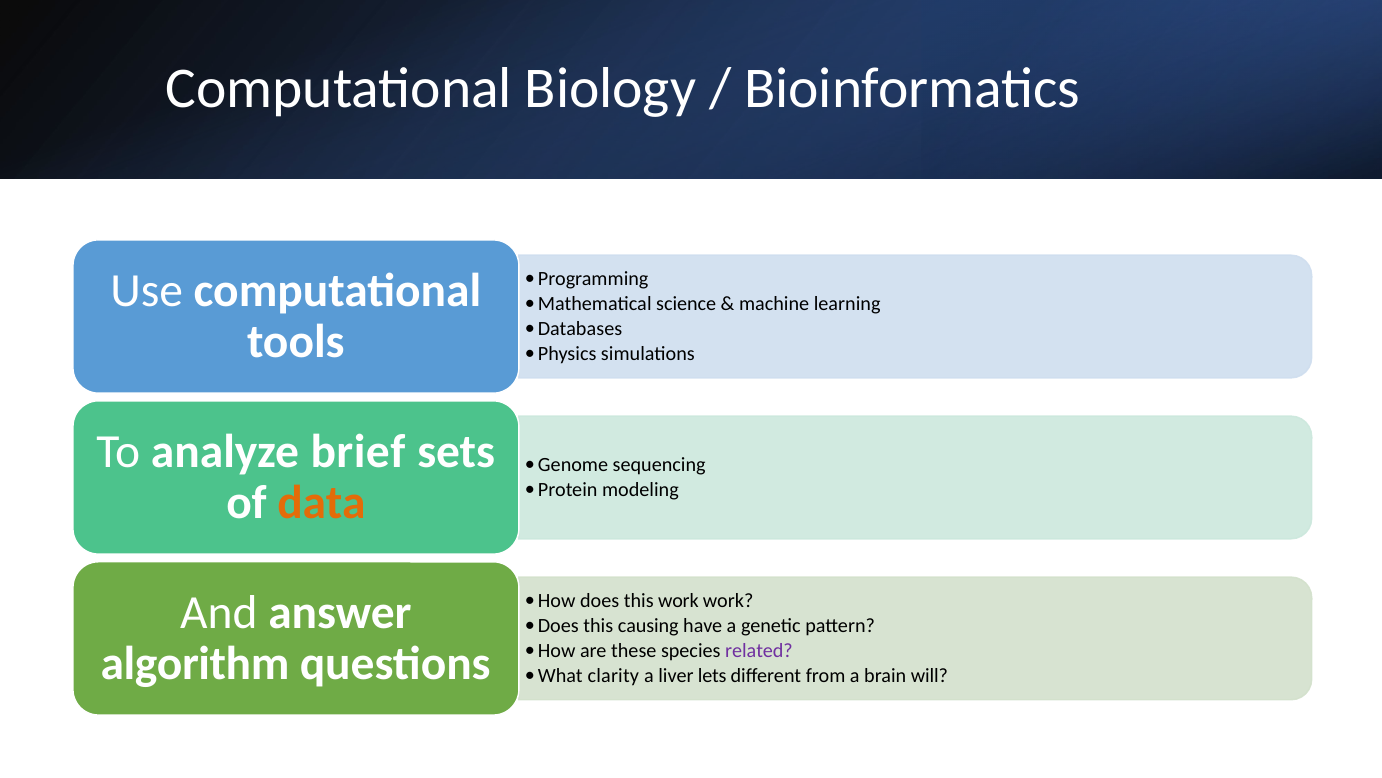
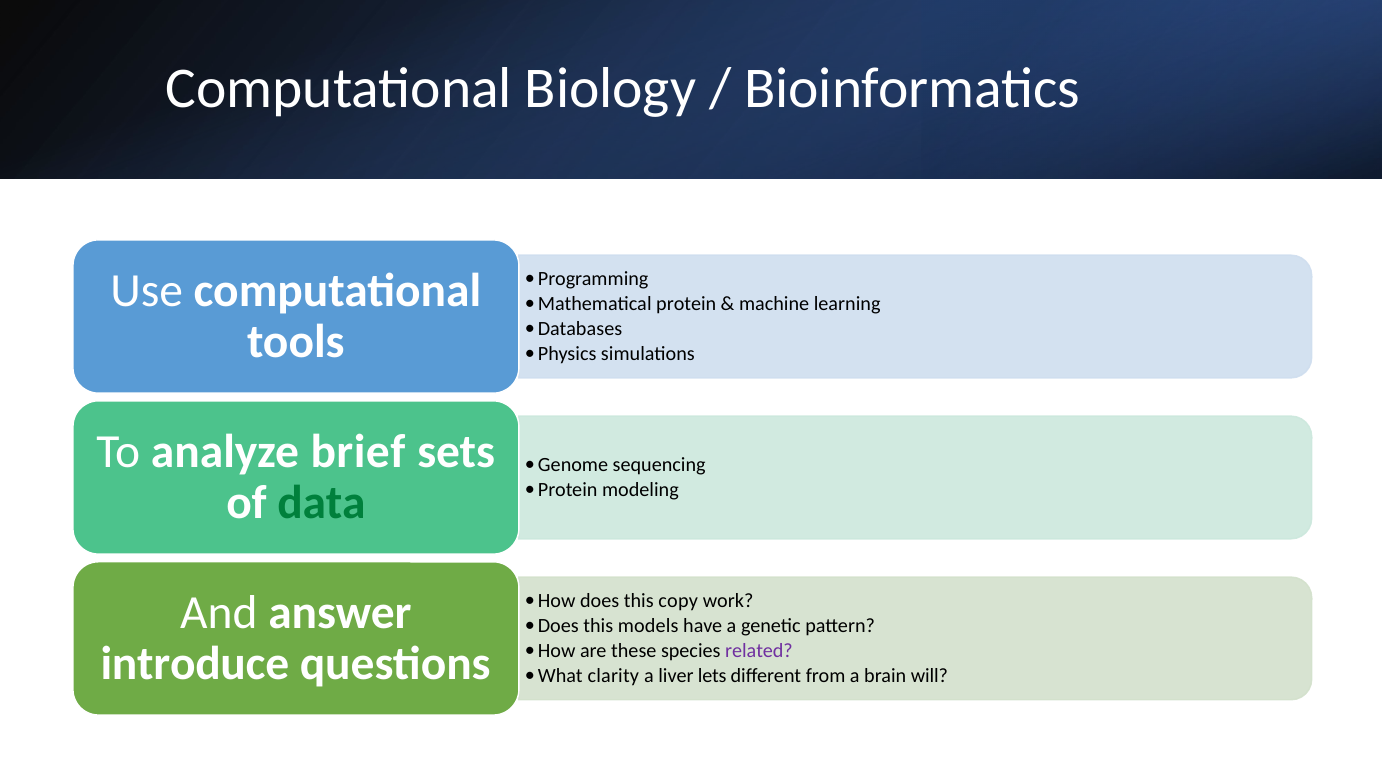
Mathematical science: science -> protein (686, 304)
data colour: orange -> green (321, 502)
this work: work -> copy (678, 601)
causing: causing -> models (648, 625)
algorithm: algorithm -> introduce (195, 663)
